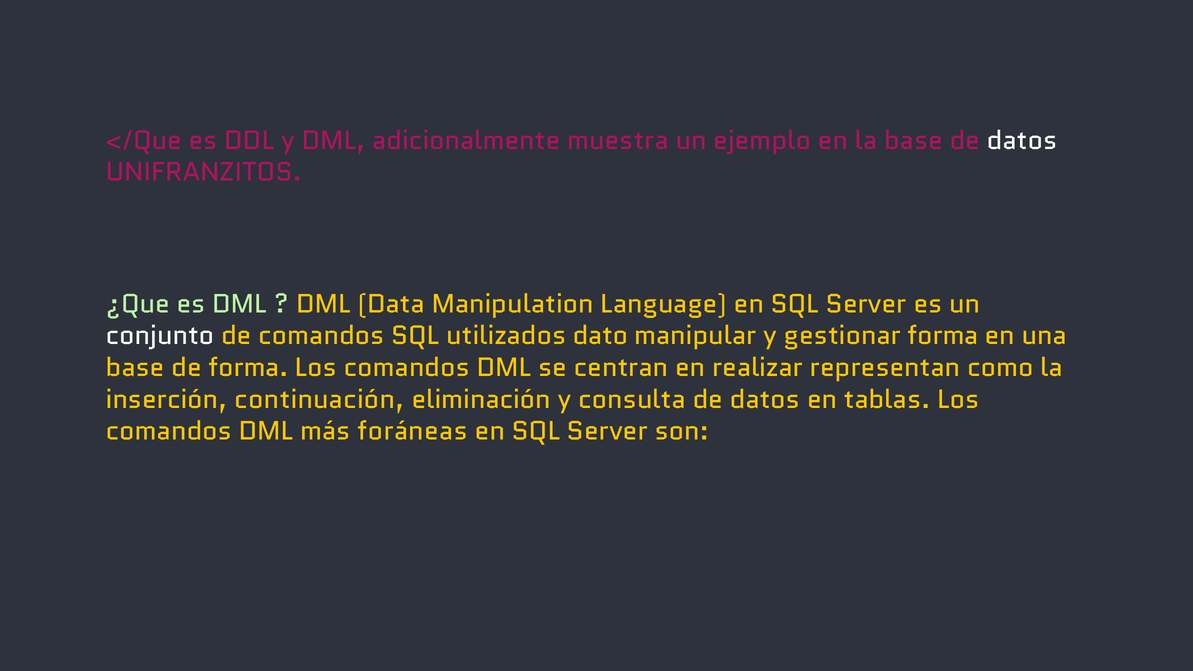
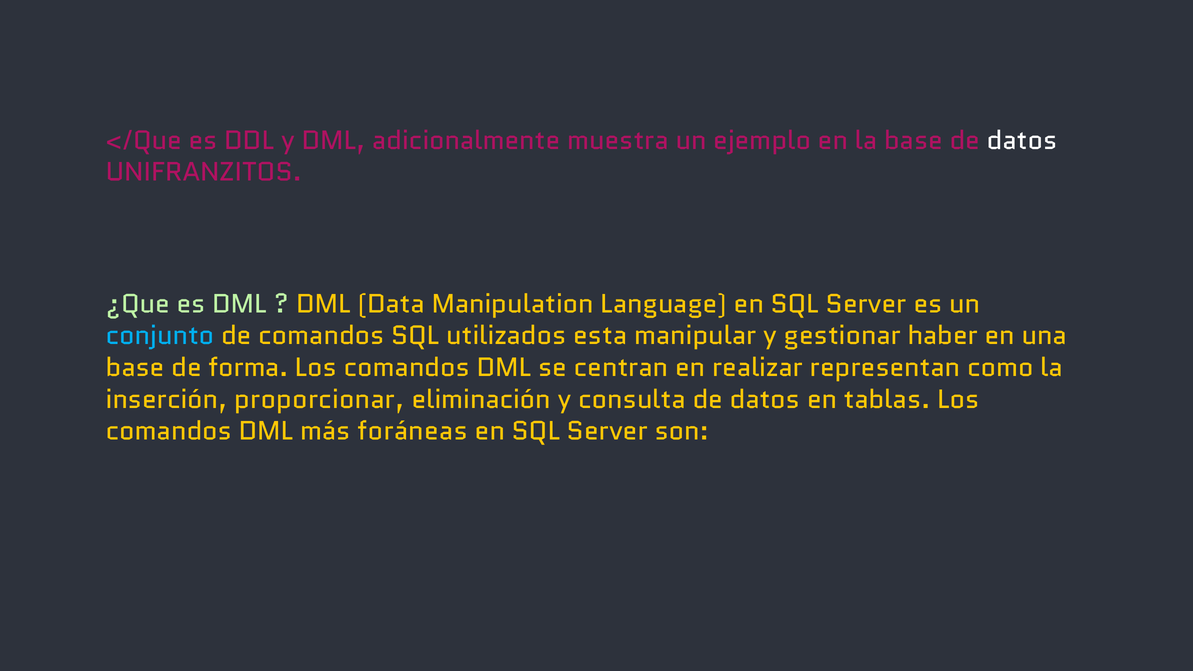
conjunto colour: white -> light blue (160, 336)
dato: dato -> esta (600, 336)
gestionar forma: forma -> haber (943, 336)
continuación: continuación -> proporcionar (320, 399)
